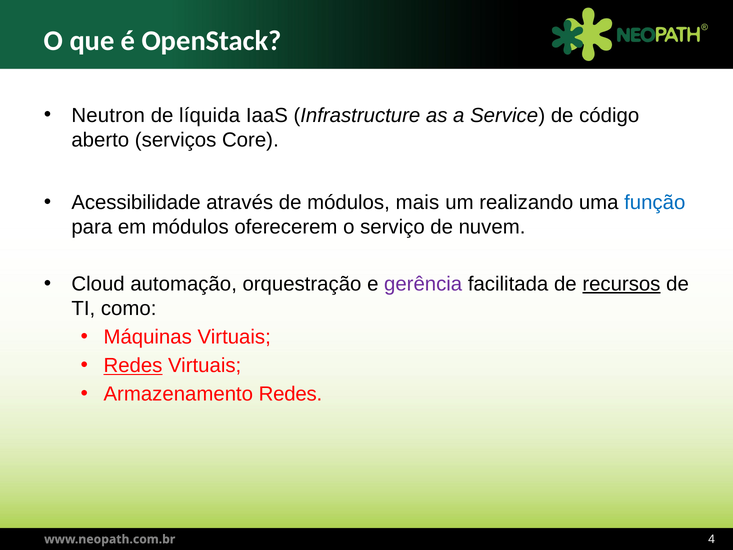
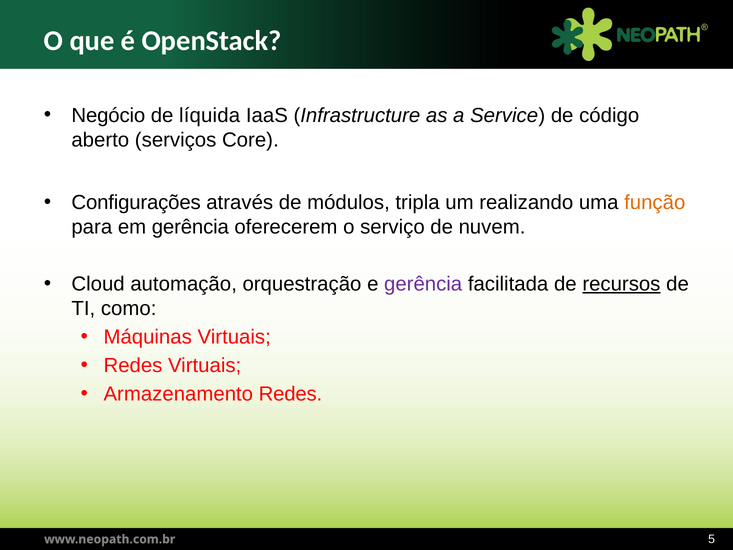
Neutron: Neutron -> Negócio (108, 115)
Acessibilidade: Acessibilidade -> Configurações (136, 202)
mais: mais -> tripla (418, 202)
função colour: blue -> orange (655, 202)
em módulos: módulos -> gerência (190, 227)
Redes underline: present -> none (133, 365)
4: 4 -> 5 (712, 539)
